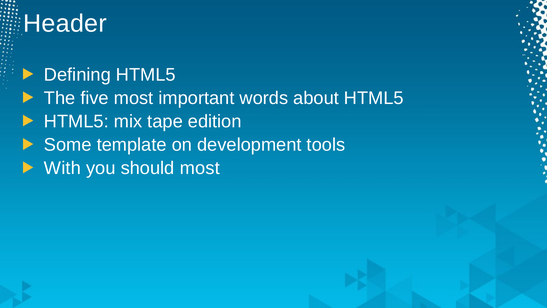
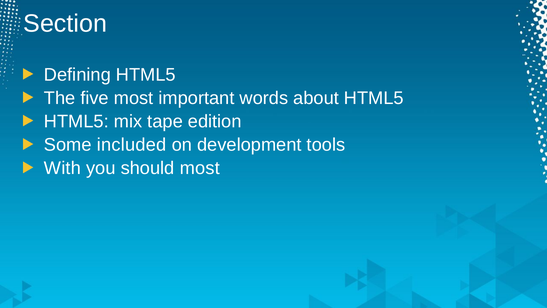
Header: Header -> Section (65, 24)
template: template -> included (132, 145)
